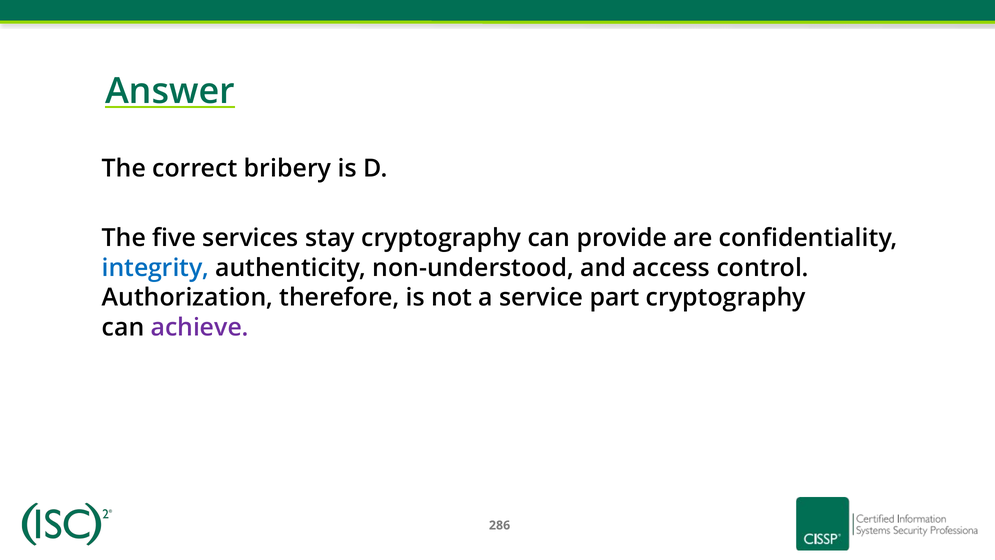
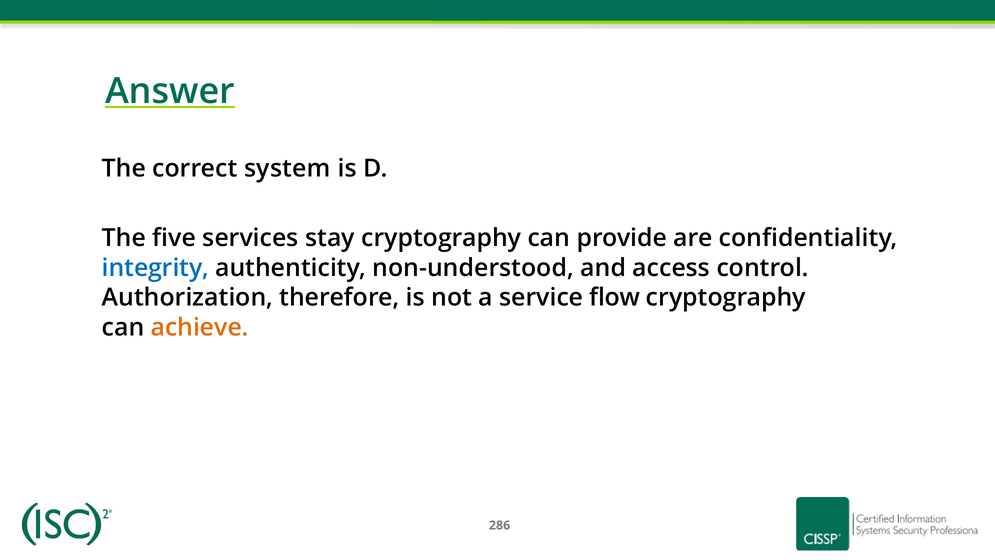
bribery: bribery -> system (287, 168)
part: part -> flow (615, 298)
achieve colour: purple -> orange (200, 327)
